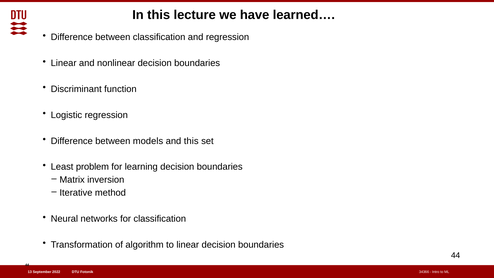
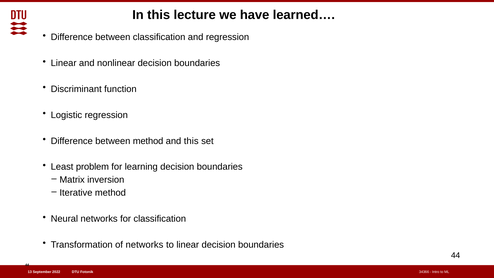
between models: models -> method (148, 141)
of algorithm: algorithm -> networks (144, 245)
